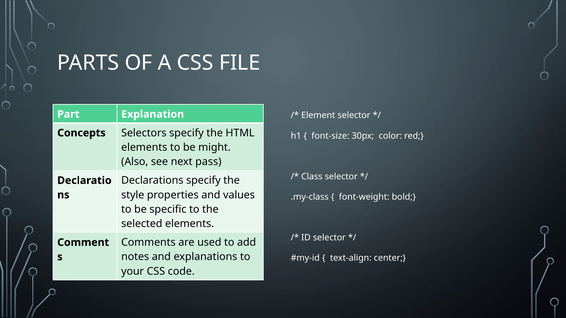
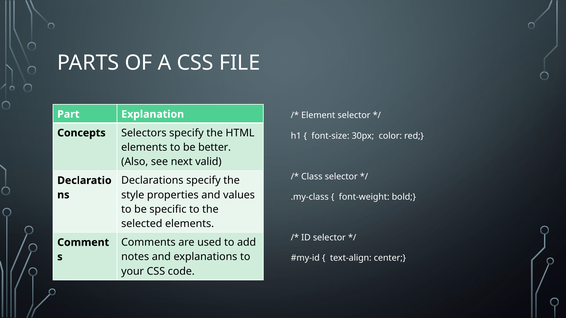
might: might -> better (215, 148)
pass: pass -> valid (208, 162)
